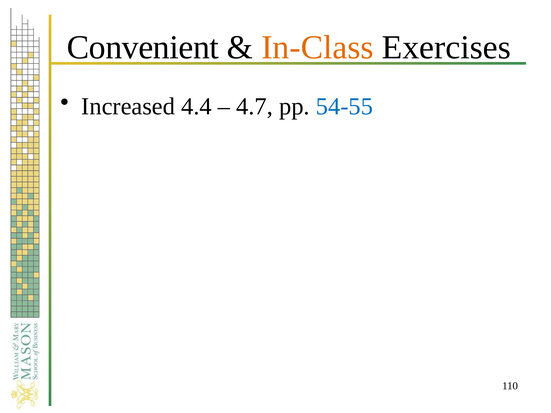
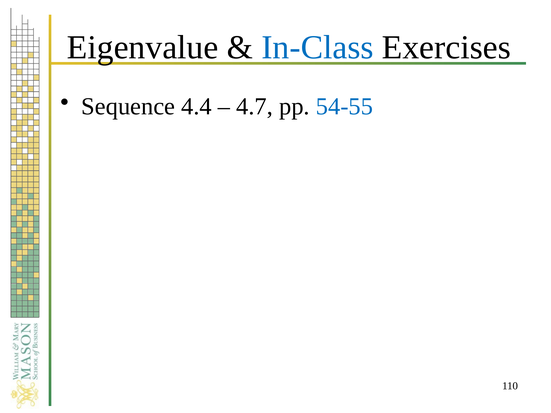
Convenient: Convenient -> Eigenvalue (143, 47)
In-Class colour: orange -> blue (317, 47)
Increased: Increased -> Sequence (128, 106)
